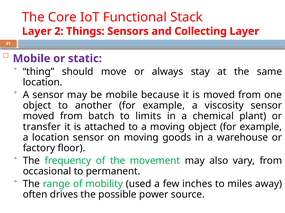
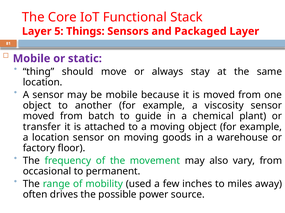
2: 2 -> 5 (59, 31)
Collecting: Collecting -> Packaged (201, 31)
limits: limits -> guide (148, 117)
